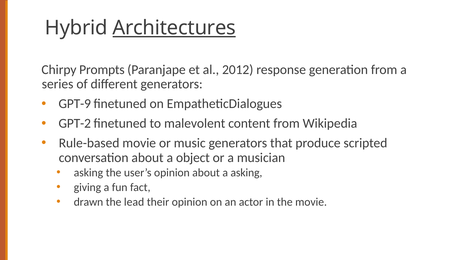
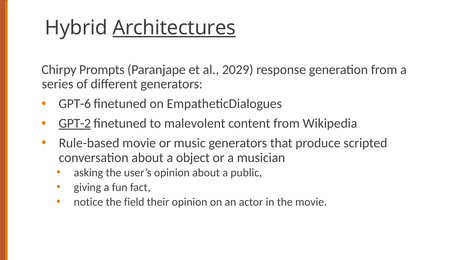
2012: 2012 -> 2029 (238, 69)
GPT-9: GPT-9 -> GPT-6 (75, 104)
GPT-2 underline: none -> present (75, 123)
a asking: asking -> public (246, 172)
drawn: drawn -> notice (88, 201)
lead: lead -> field (134, 201)
